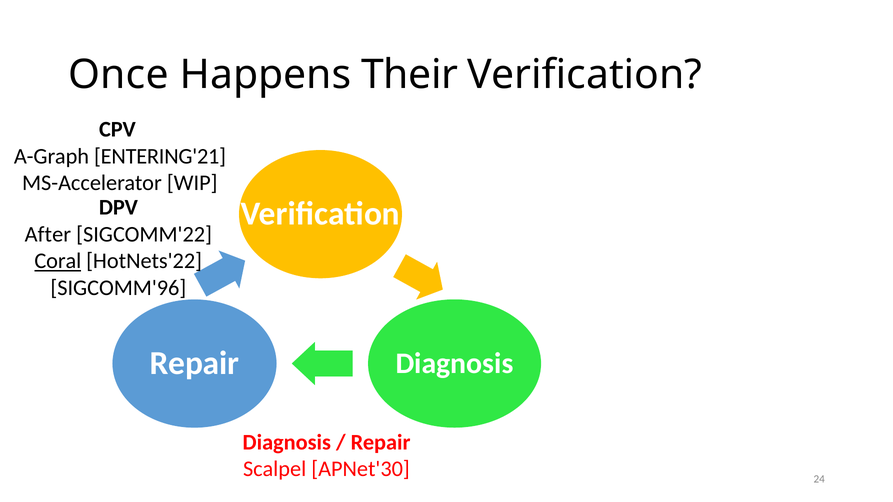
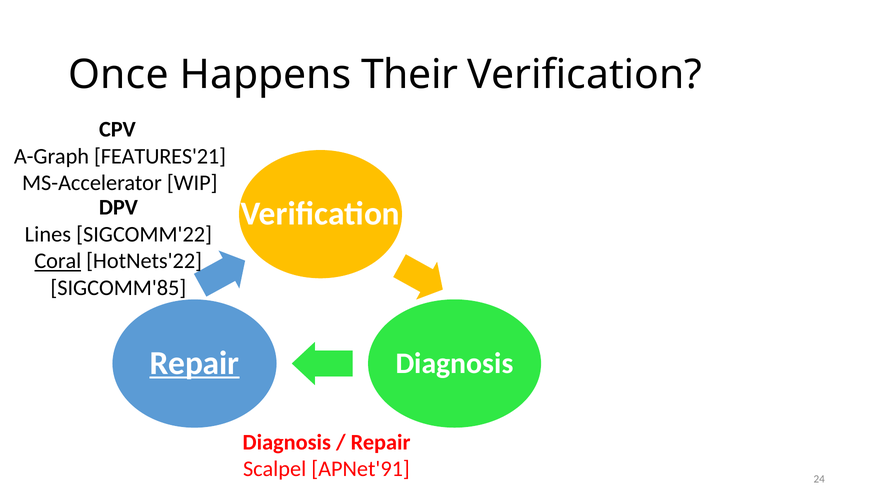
ENTERING'21: ENTERING'21 -> FEATURES'21 (160, 156)
After: After -> Lines (48, 234)
SIGCOMM'96: SIGCOMM'96 -> SIGCOMM'85 (118, 288)
Repair underline: none -> present (194, 364)
APNet'30: APNet'30 -> APNet'91 (361, 469)
